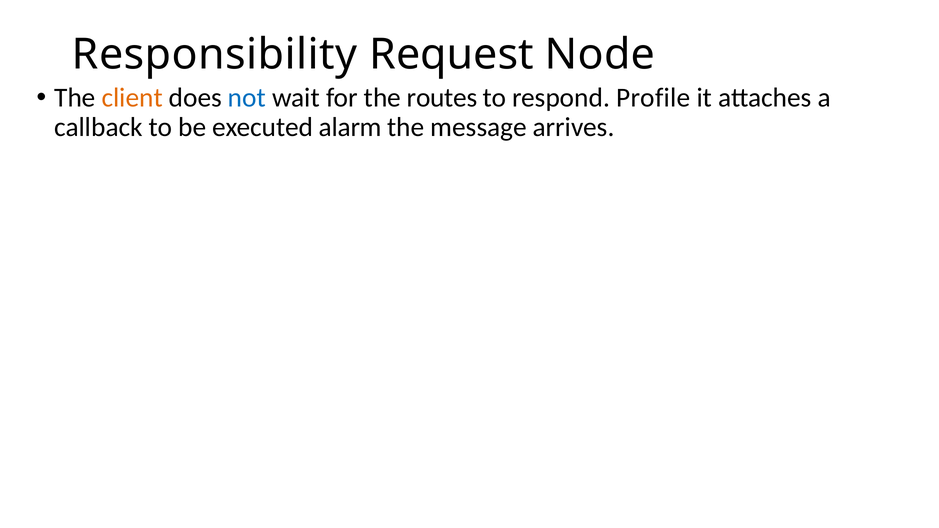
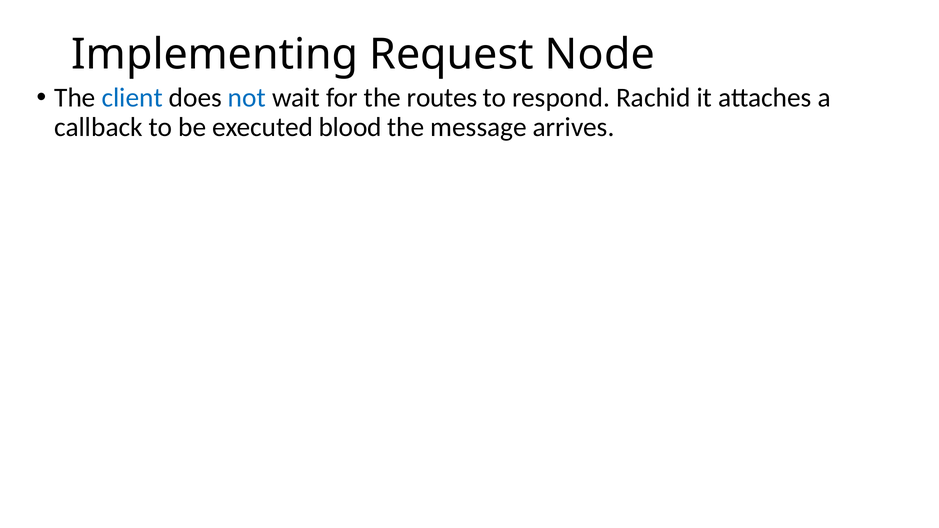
Responsibility: Responsibility -> Implementing (215, 55)
client colour: orange -> blue (132, 98)
Profile: Profile -> Rachid (653, 98)
alarm: alarm -> blood (350, 127)
